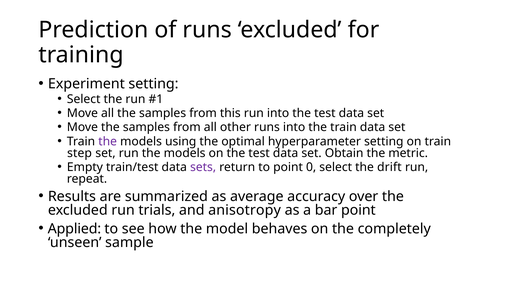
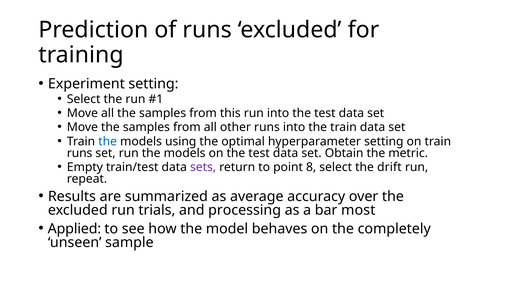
the colour: purple -> blue (108, 141)
step: step -> runs (80, 153)
0: 0 -> 8 (311, 167)
anisotropy: anisotropy -> processing (245, 210)
bar point: point -> most (358, 210)
